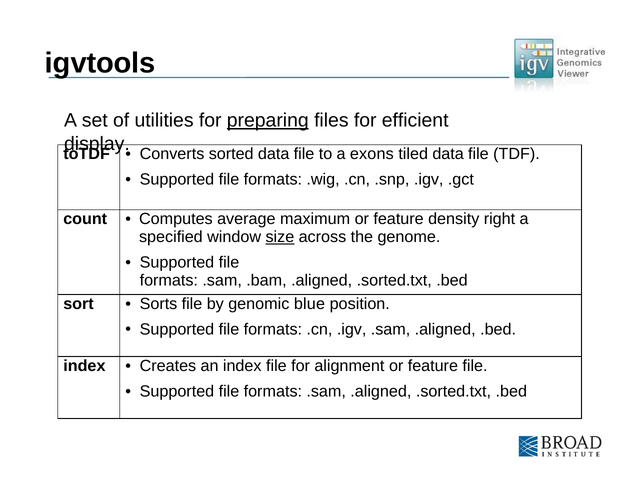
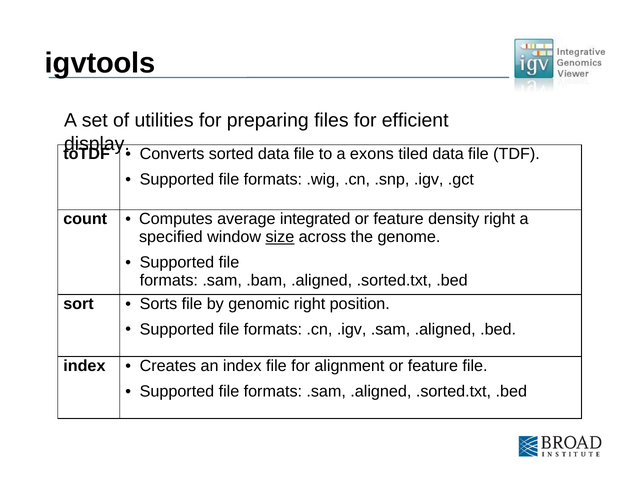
preparing underline: present -> none (268, 120)
maximum: maximum -> integrated (315, 219)
genomic blue: blue -> right (310, 304)
